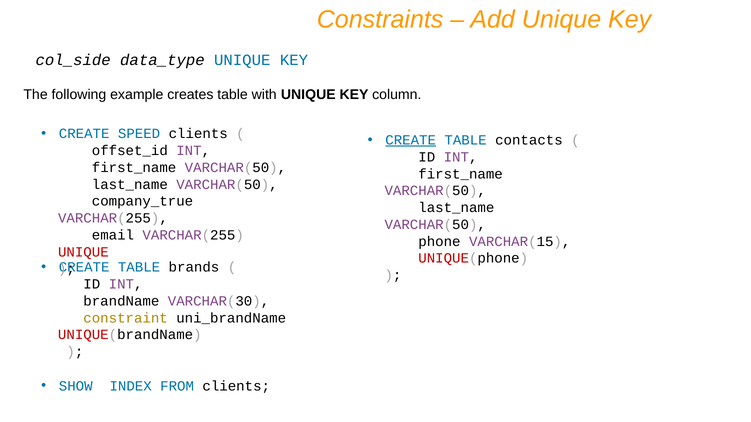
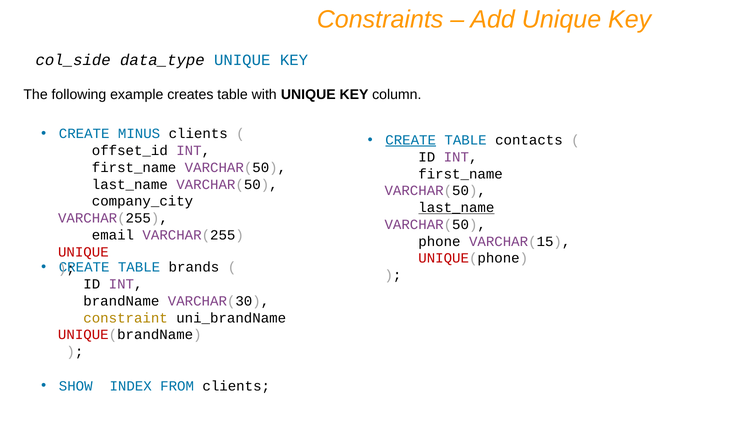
SPEED: SPEED -> MINUS (139, 134)
company_true: company_true -> company_city (142, 201)
last_name underline: none -> present (456, 208)
